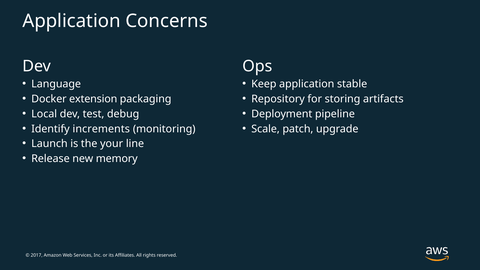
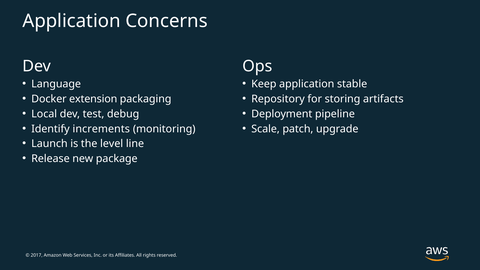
your: your -> level (112, 144)
memory: memory -> package (117, 159)
